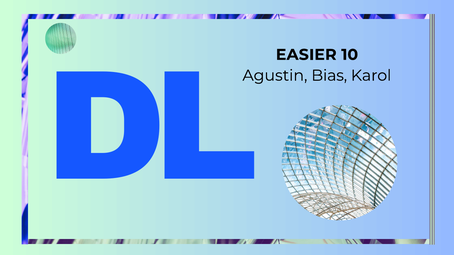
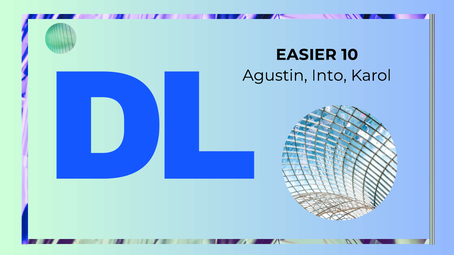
Bias: Bias -> Into (329, 76)
